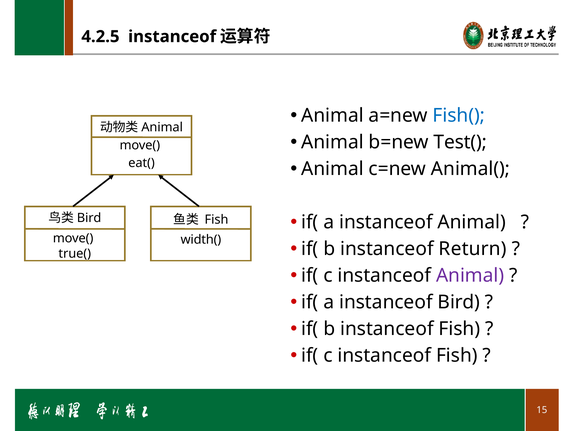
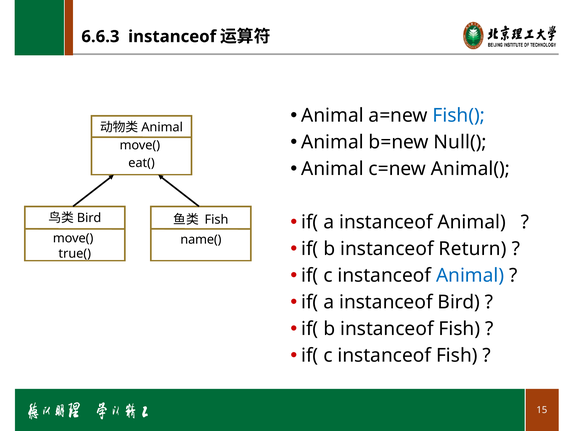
4.2.5: 4.2.5 -> 6.6.3 (100, 37)
Test(: Test( -> Null( (460, 142)
width(: width( -> name( (201, 239)
Animal colour: purple -> blue (470, 275)
